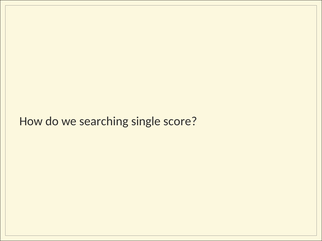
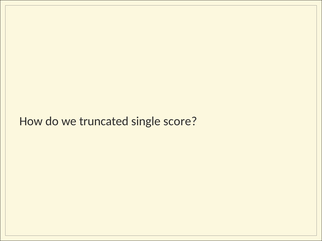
searching: searching -> truncated (104, 122)
